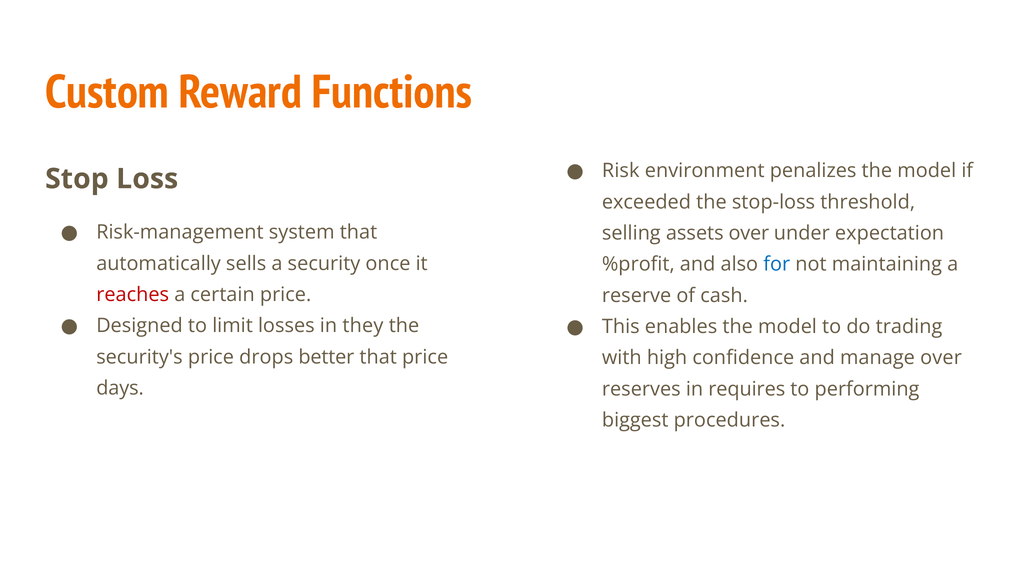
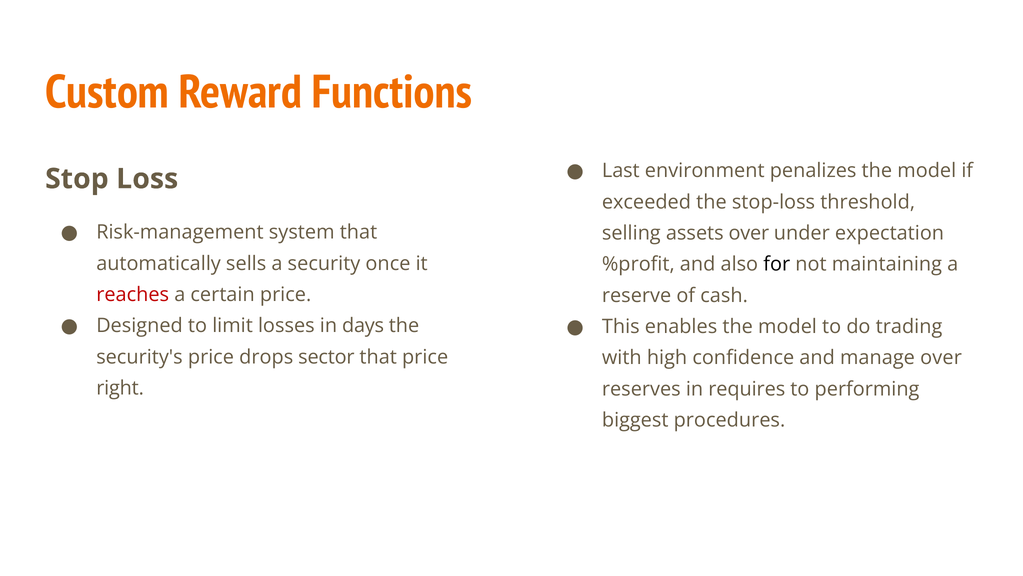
Risk: Risk -> Last (621, 171)
for colour: blue -> black (777, 264)
they: they -> days (363, 326)
better: better -> sector (326, 357)
days: days -> right (120, 388)
